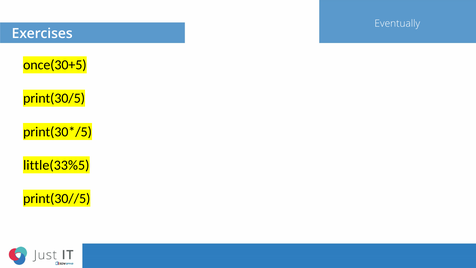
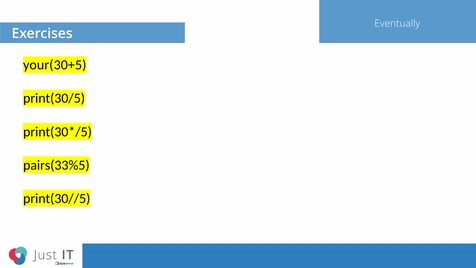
once(30+5: once(30+5 -> your(30+5 (55, 65)
little(33%5: little(33%5 -> pairs(33%5 (56, 165)
